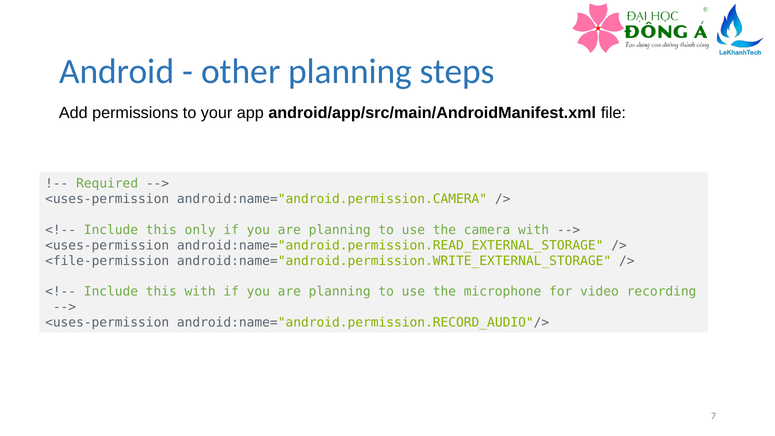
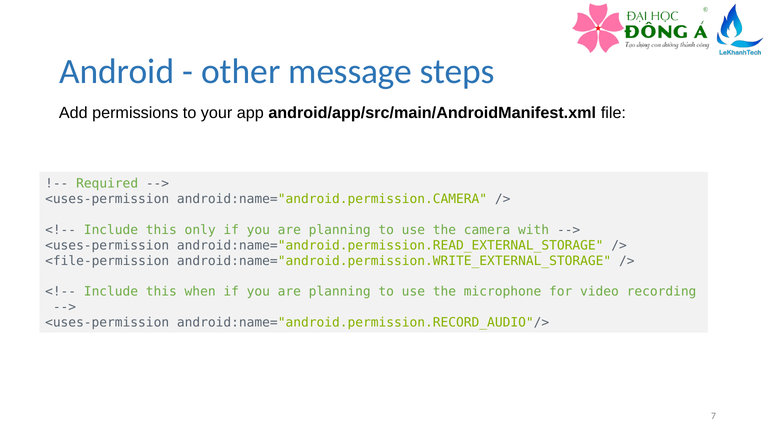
other planning: planning -> message (350, 72)
this with: with -> when (200, 292)
